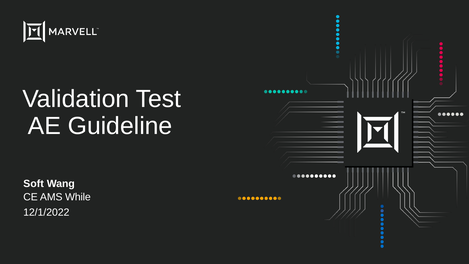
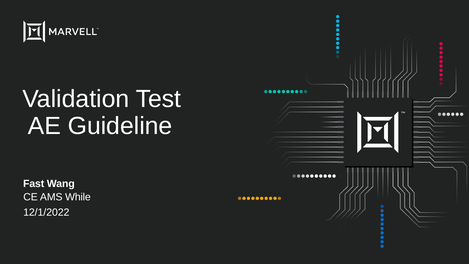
Soft: Soft -> Fast (34, 184)
